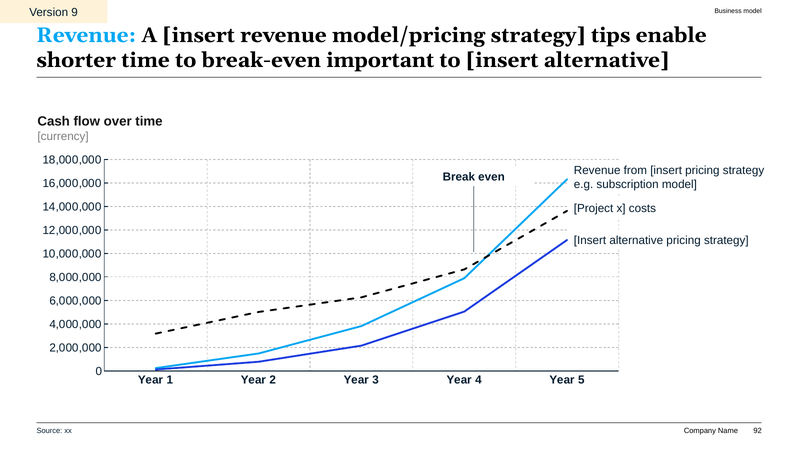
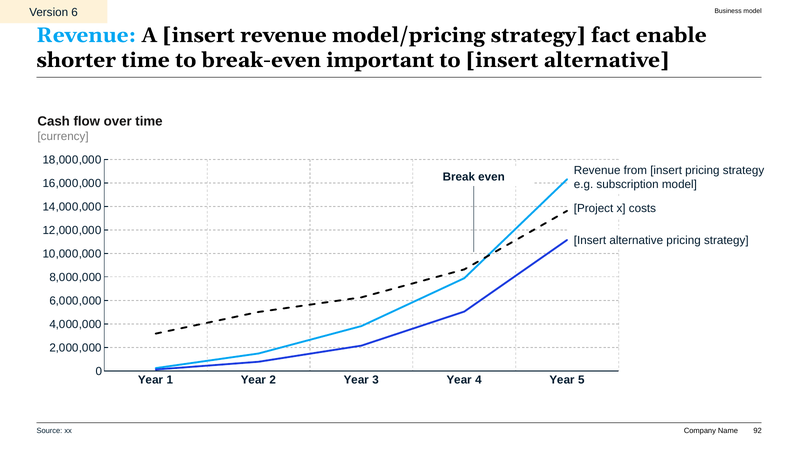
9: 9 -> 6 (75, 12)
tips: tips -> fact (611, 35)
